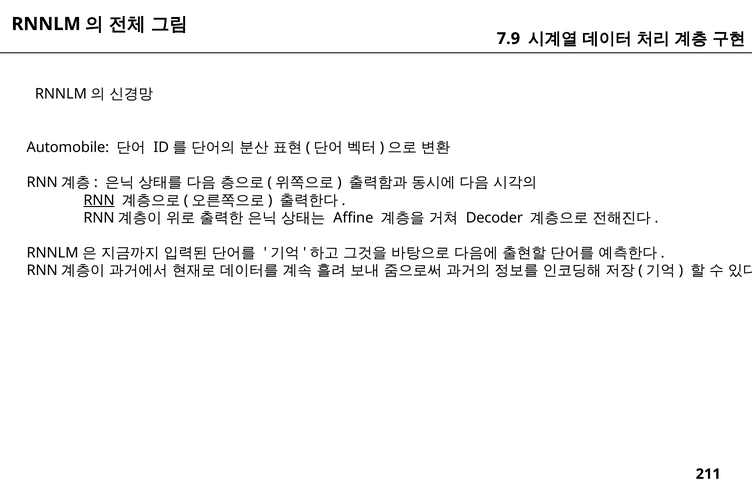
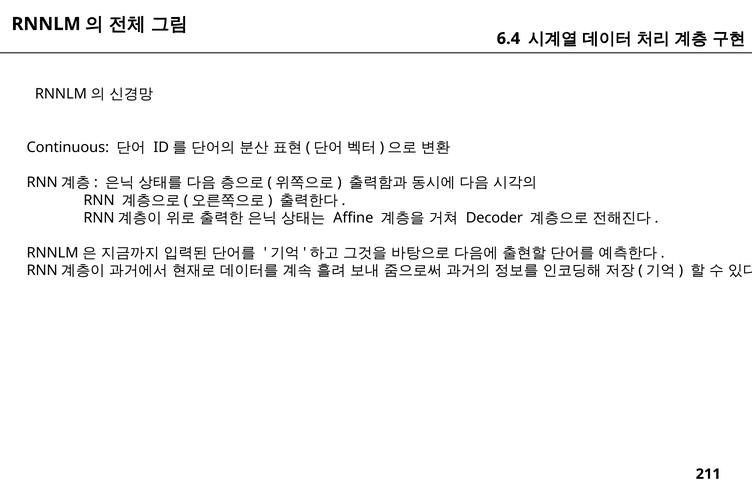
7.9: 7.9 -> 6.4 (508, 39)
Automobile: Automobile -> Continuous (68, 148)
RNN underline: present -> none (99, 200)
